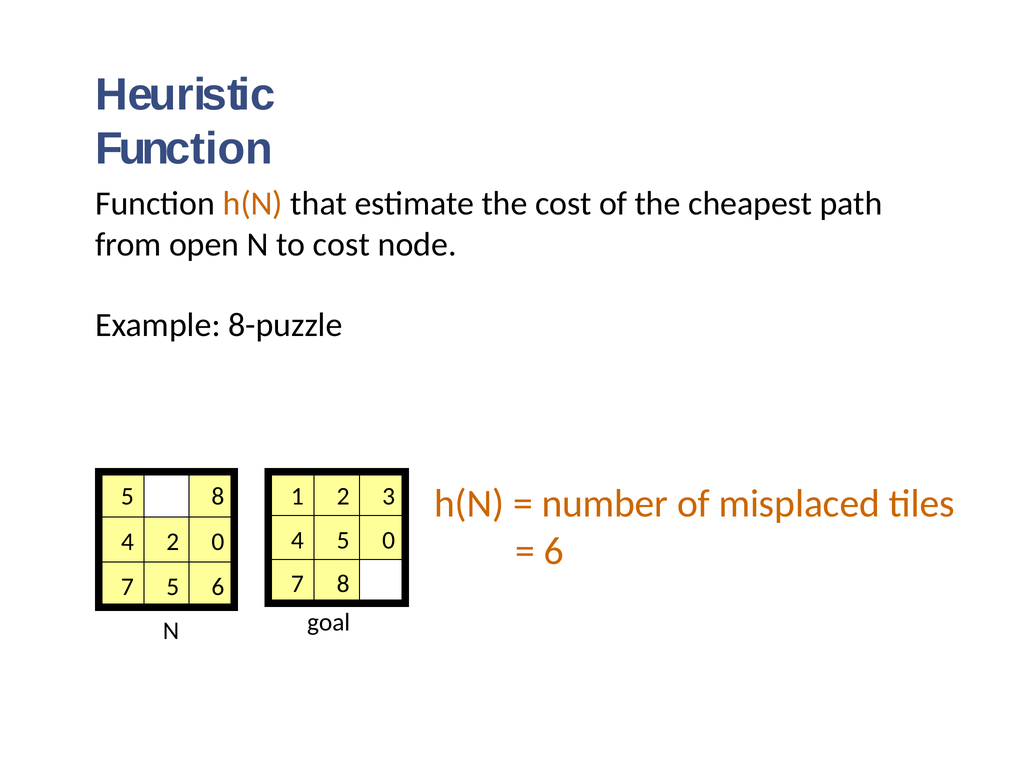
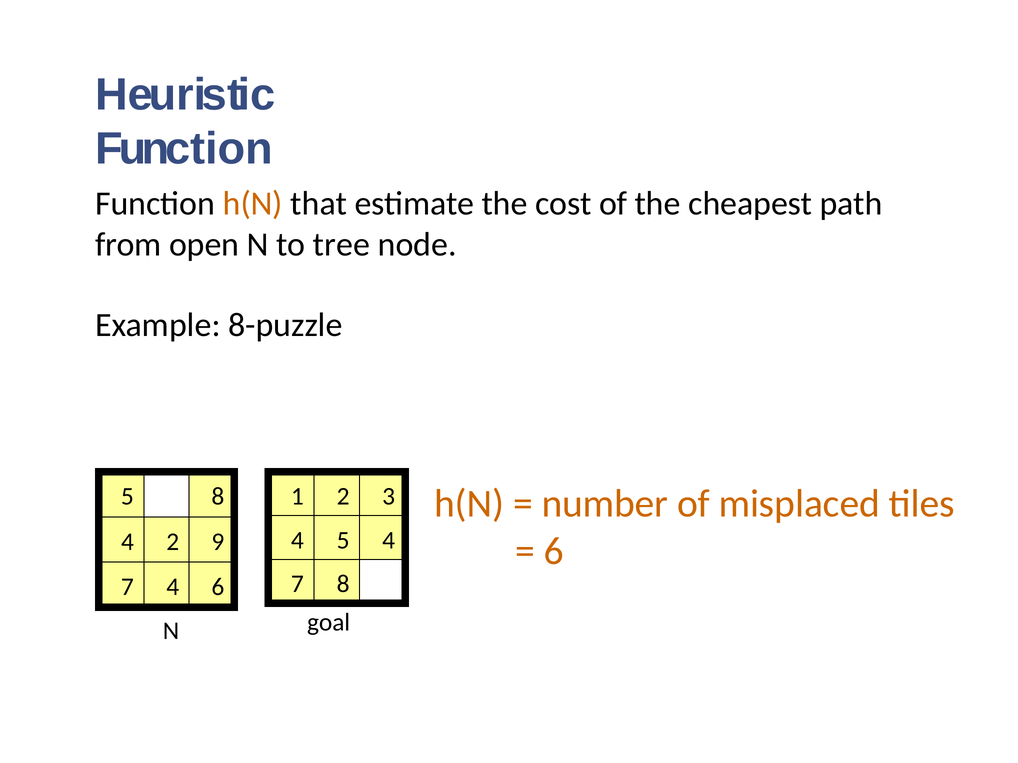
to cost: cost -> tree (342, 245)
5 0: 0 -> 4 (389, 541)
2 0: 0 -> 9 (218, 542)
7 5: 5 -> 4 (173, 587)
